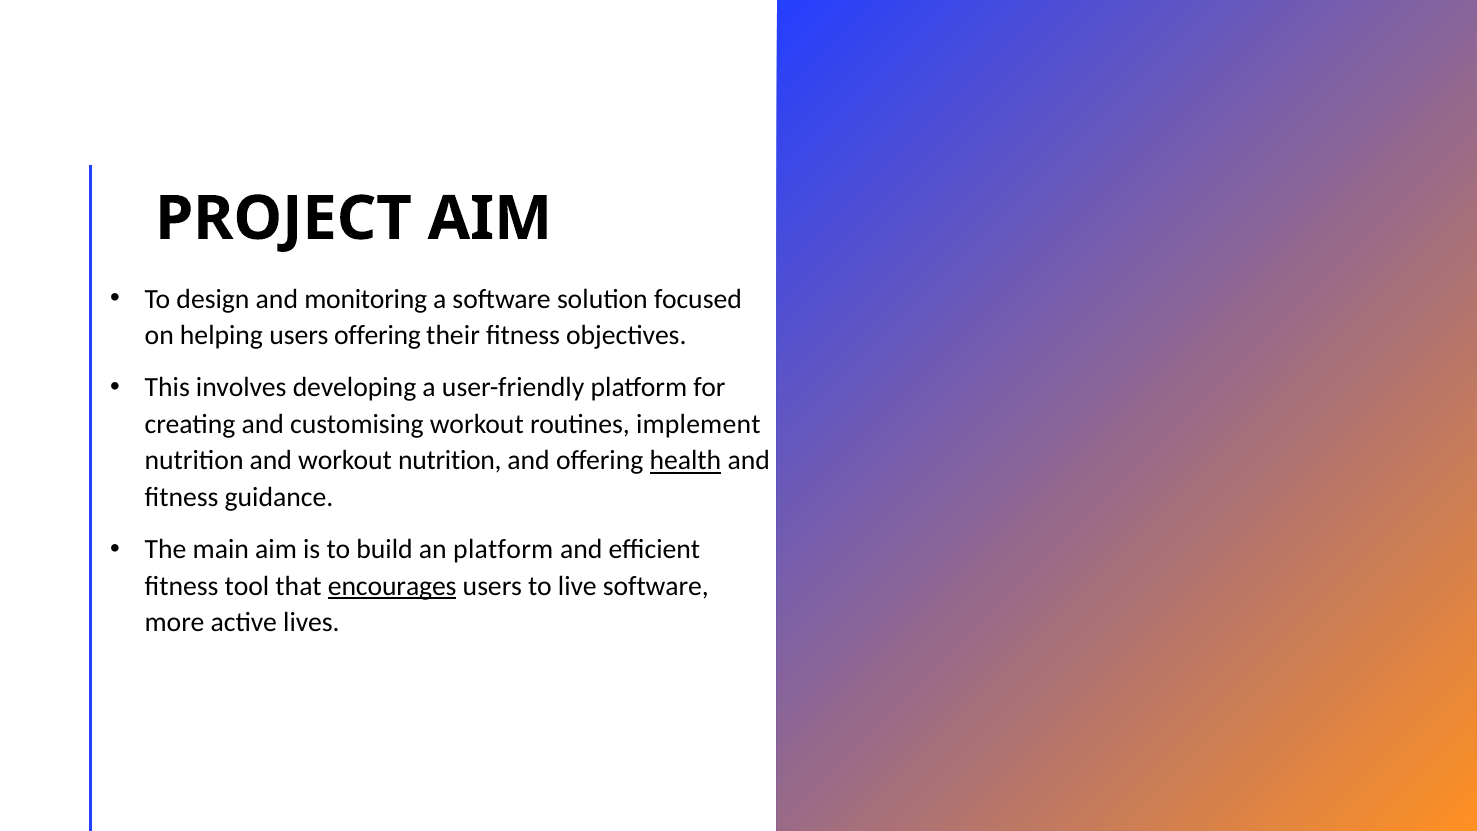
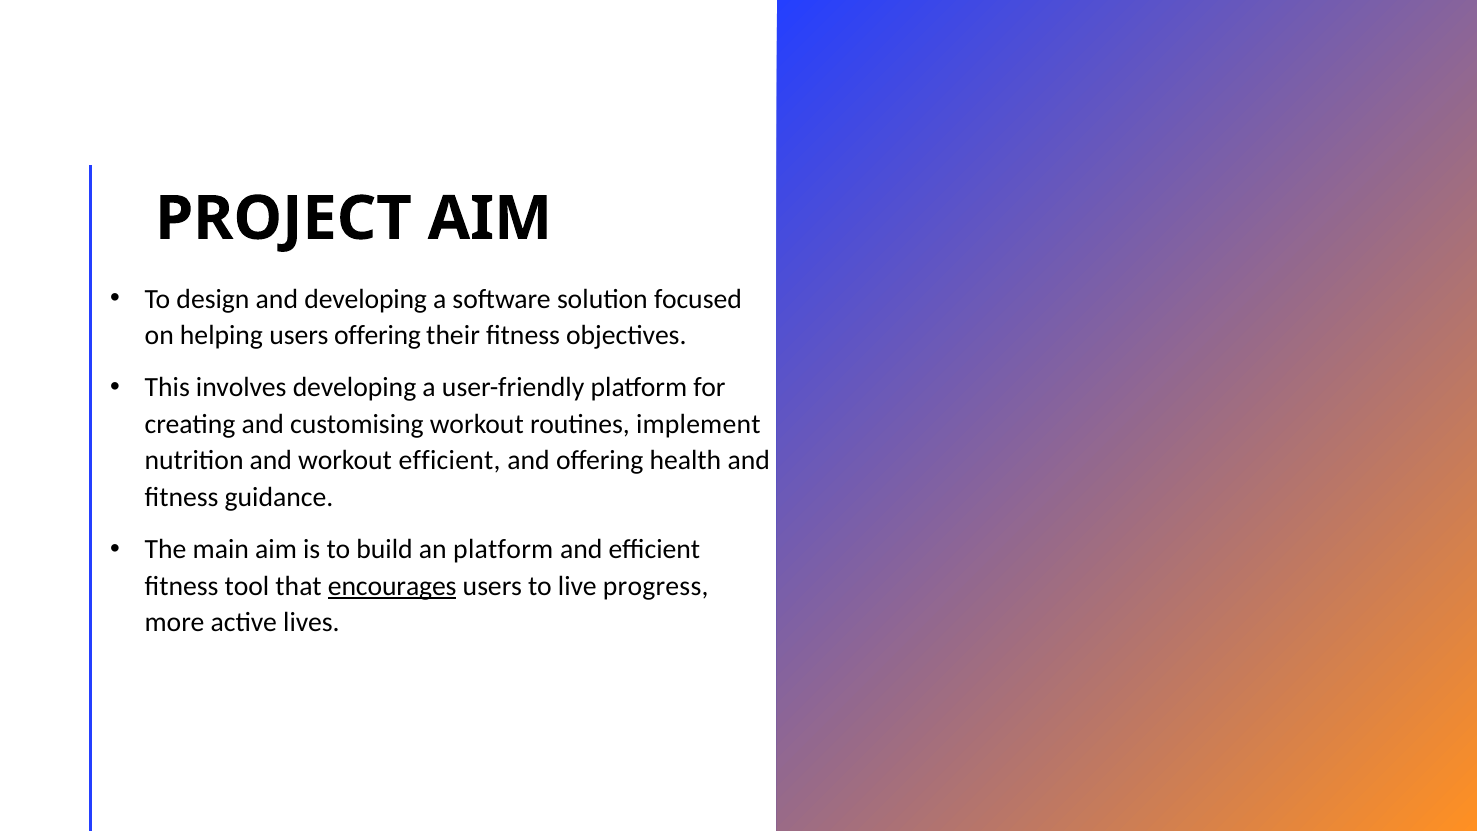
and monitoring: monitoring -> developing (366, 299)
workout nutrition: nutrition -> efficient (450, 461)
health underline: present -> none (685, 461)
live software: software -> progress (656, 586)
